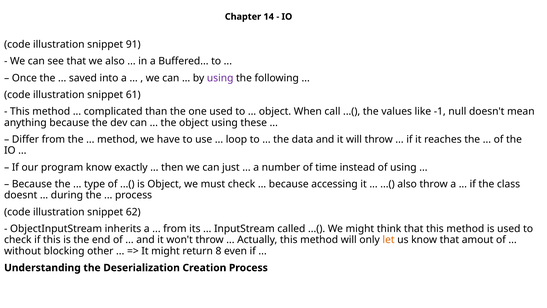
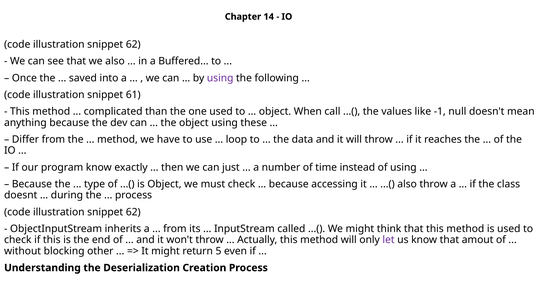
91: 91 -> 62 (133, 44)
let colour: orange -> purple (389, 240)
8: 8 -> 5 (218, 251)
